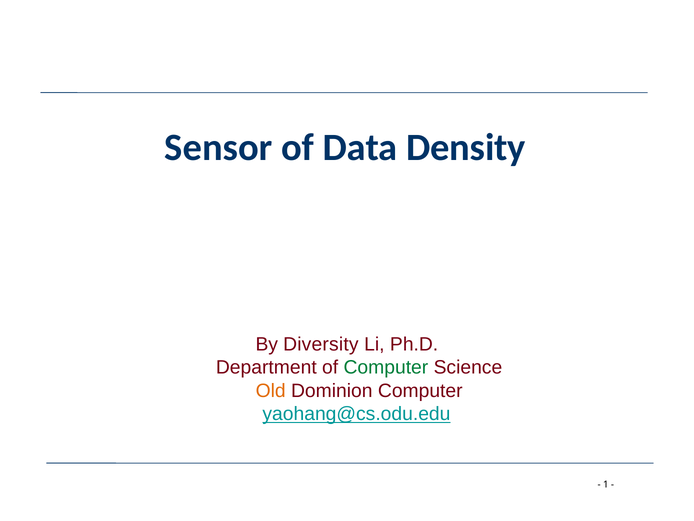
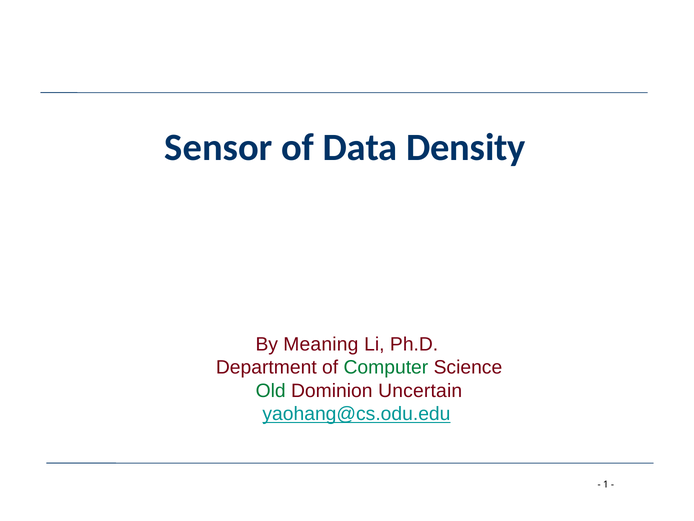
Diversity: Diversity -> Meaning (321, 344)
Old colour: orange -> green (271, 390)
Dominion Computer: Computer -> Uncertain (420, 390)
